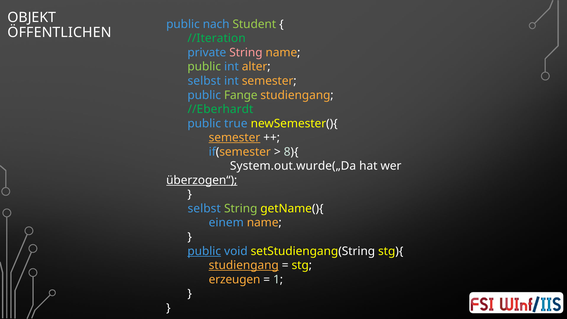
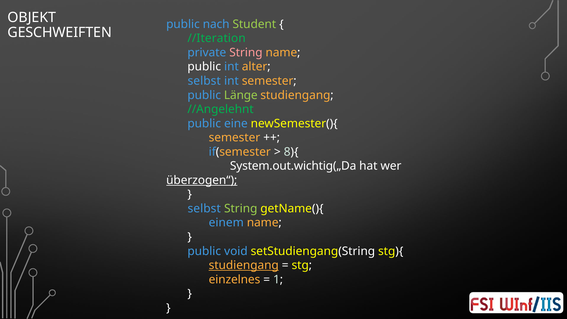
ÖFFENTLICHEN: ÖFFENTLICHEN -> GESCHWEIFTEN (60, 33)
public colour: light green -> white (204, 67)
Fange: Fange -> Länge (241, 95)
//Eberhardt: //Eberhardt -> //Angelehnt (221, 109)
true: true -> eine (236, 123)
semester underline: present -> none (234, 138)
System.out.wurde(„Da: System.out.wurde(„Da -> System.out.wichtig(„Da (293, 166)
public underline: present -> none (204, 251)
erzeugen: erzeugen -> einzelnes (234, 279)
